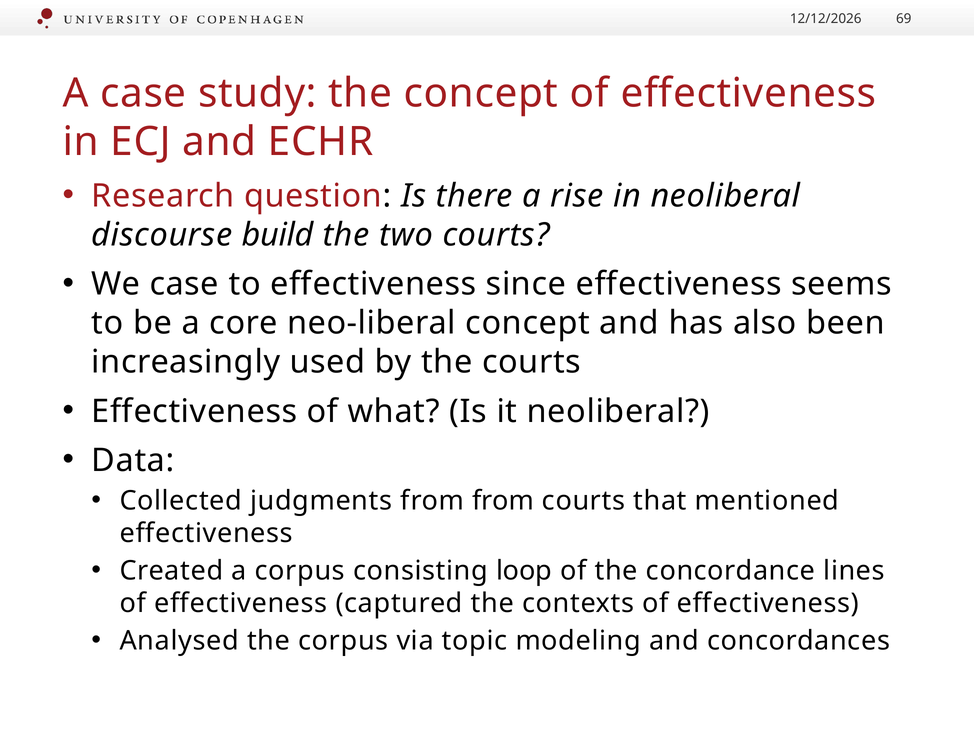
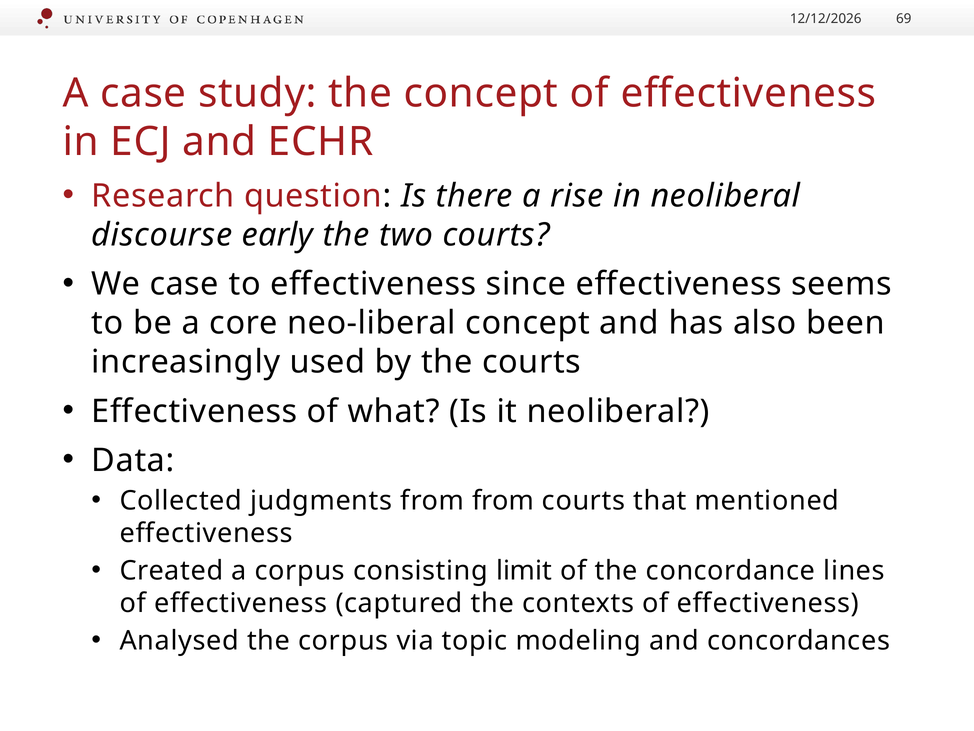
build: build -> early (277, 235)
loop: loop -> limit (524, 571)
